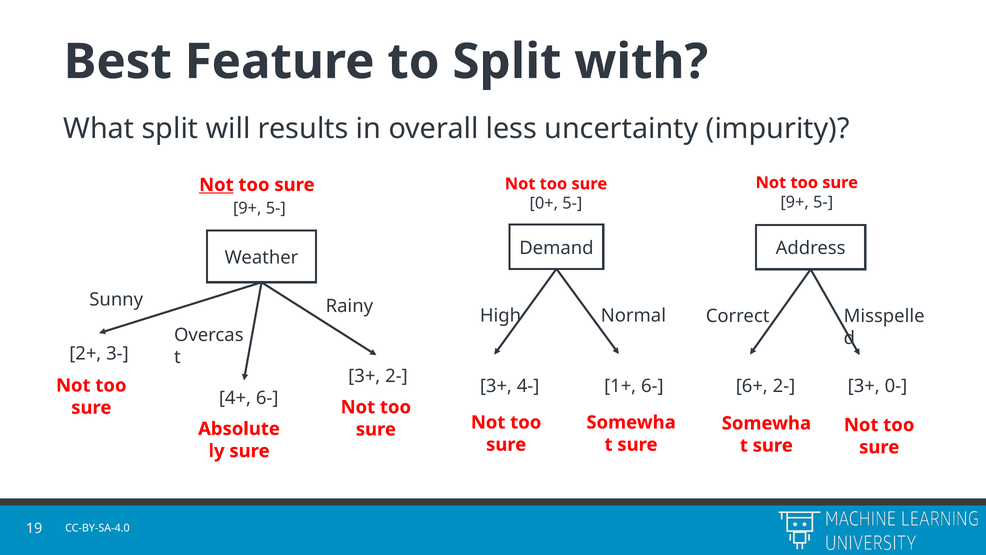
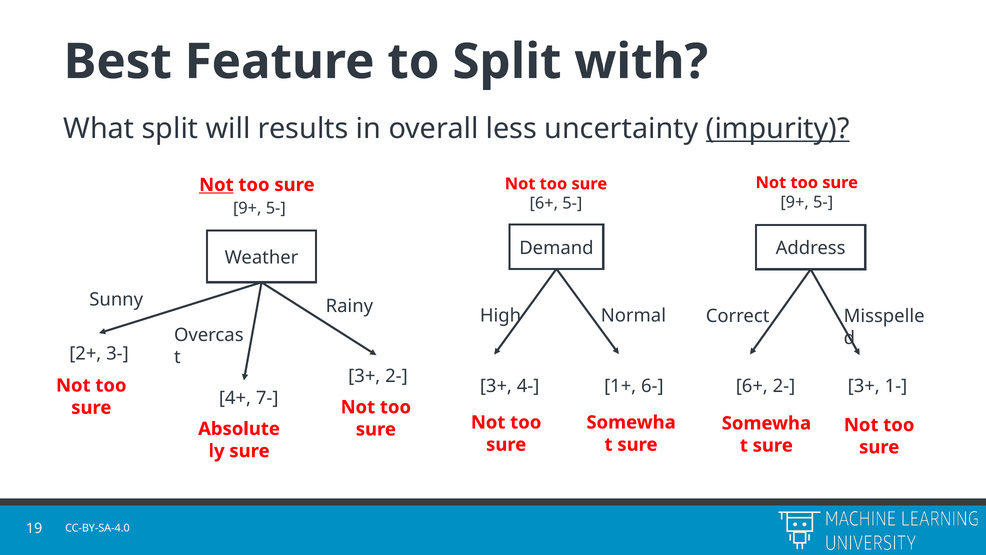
impurity underline: none -> present (778, 129)
0+: 0+ -> 6+ (544, 203)
0-: 0- -> 1- (896, 386)
4+ 6-: 6- -> 7- (267, 398)
